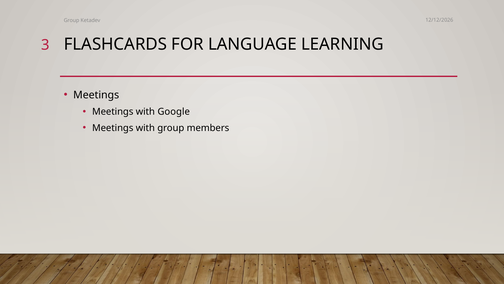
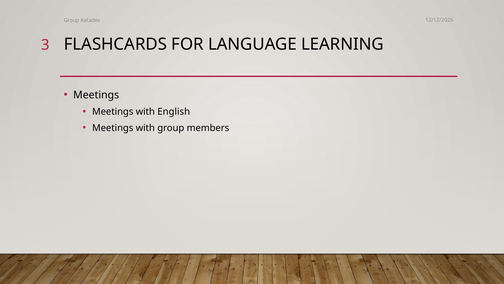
Google: Google -> English (174, 112)
